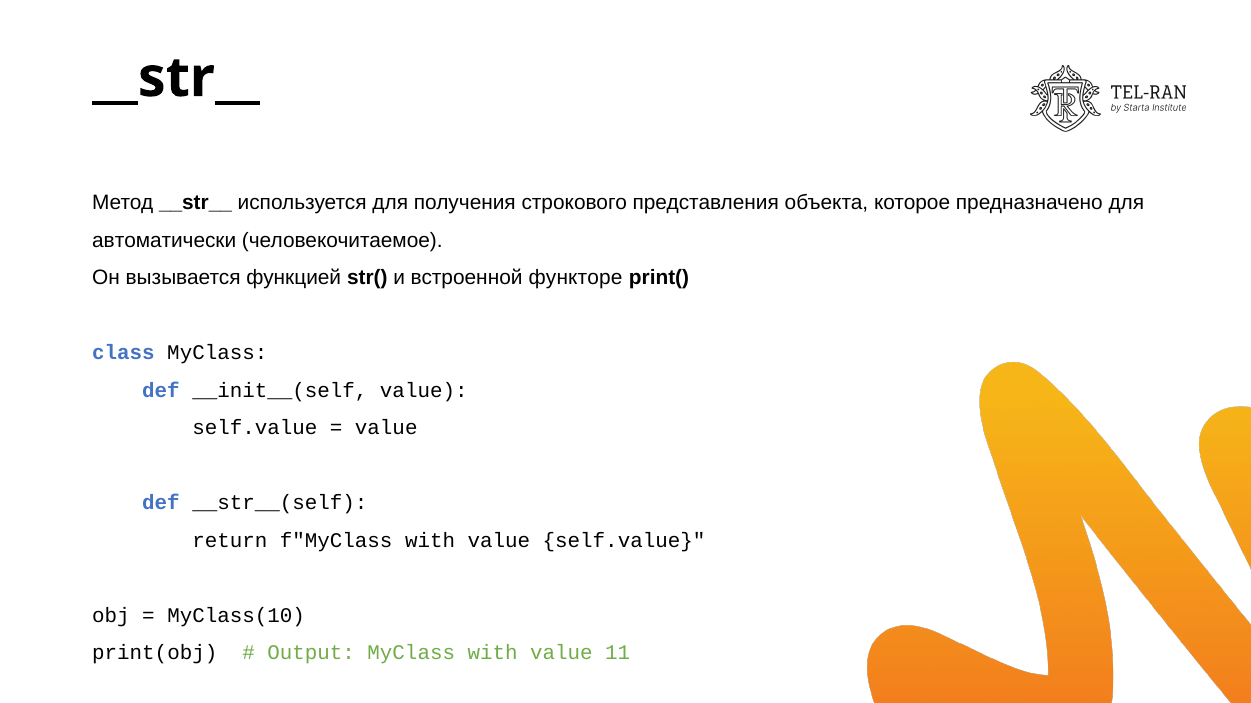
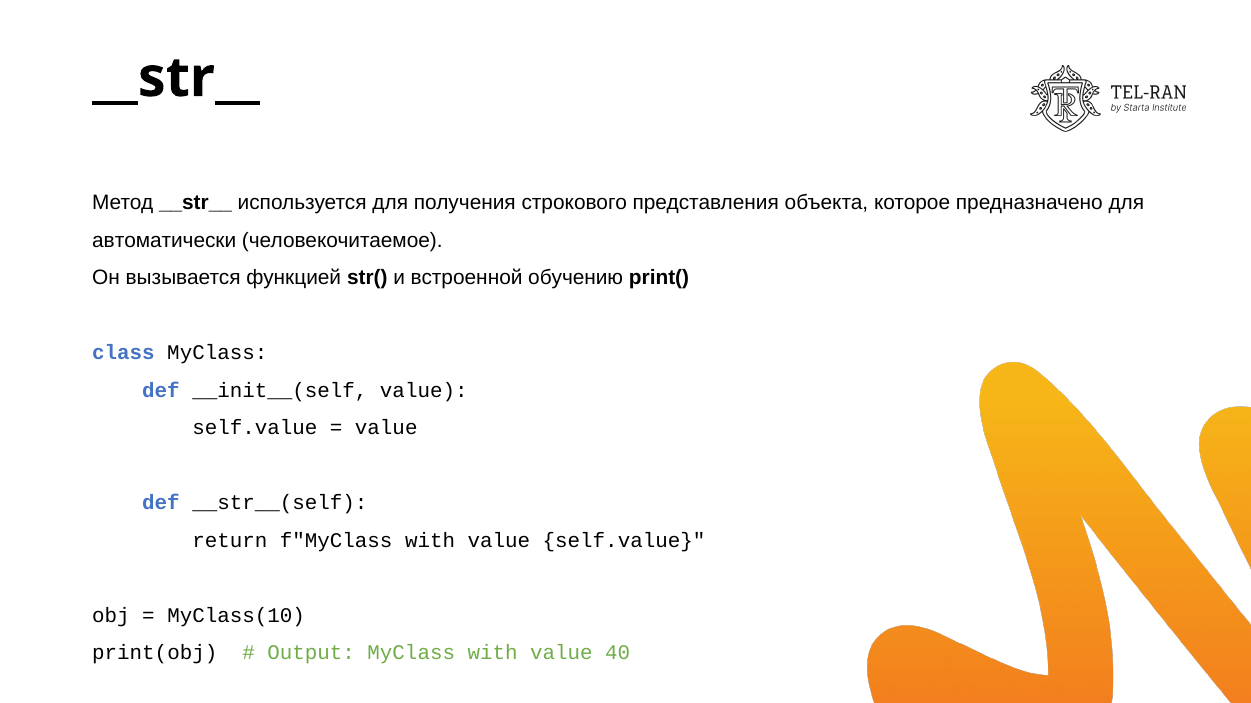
функторе: функторе -> обучению (576, 278)
11: 11 -> 40 (618, 653)
